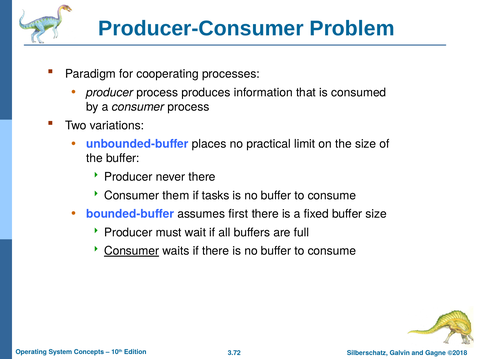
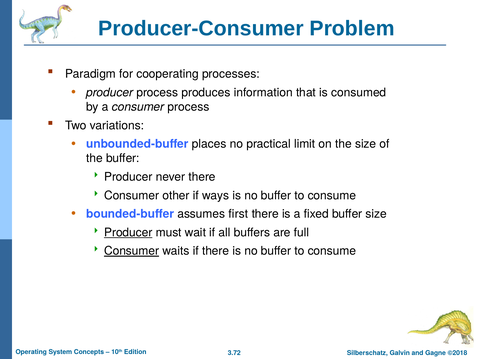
them: them -> other (176, 195)
tasks: tasks -> ways (216, 195)
Producer underline: none -> present (128, 232)
